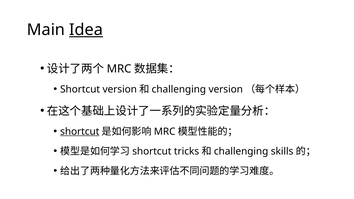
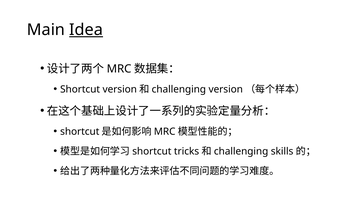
shortcut underline: present -> none (80, 132)
